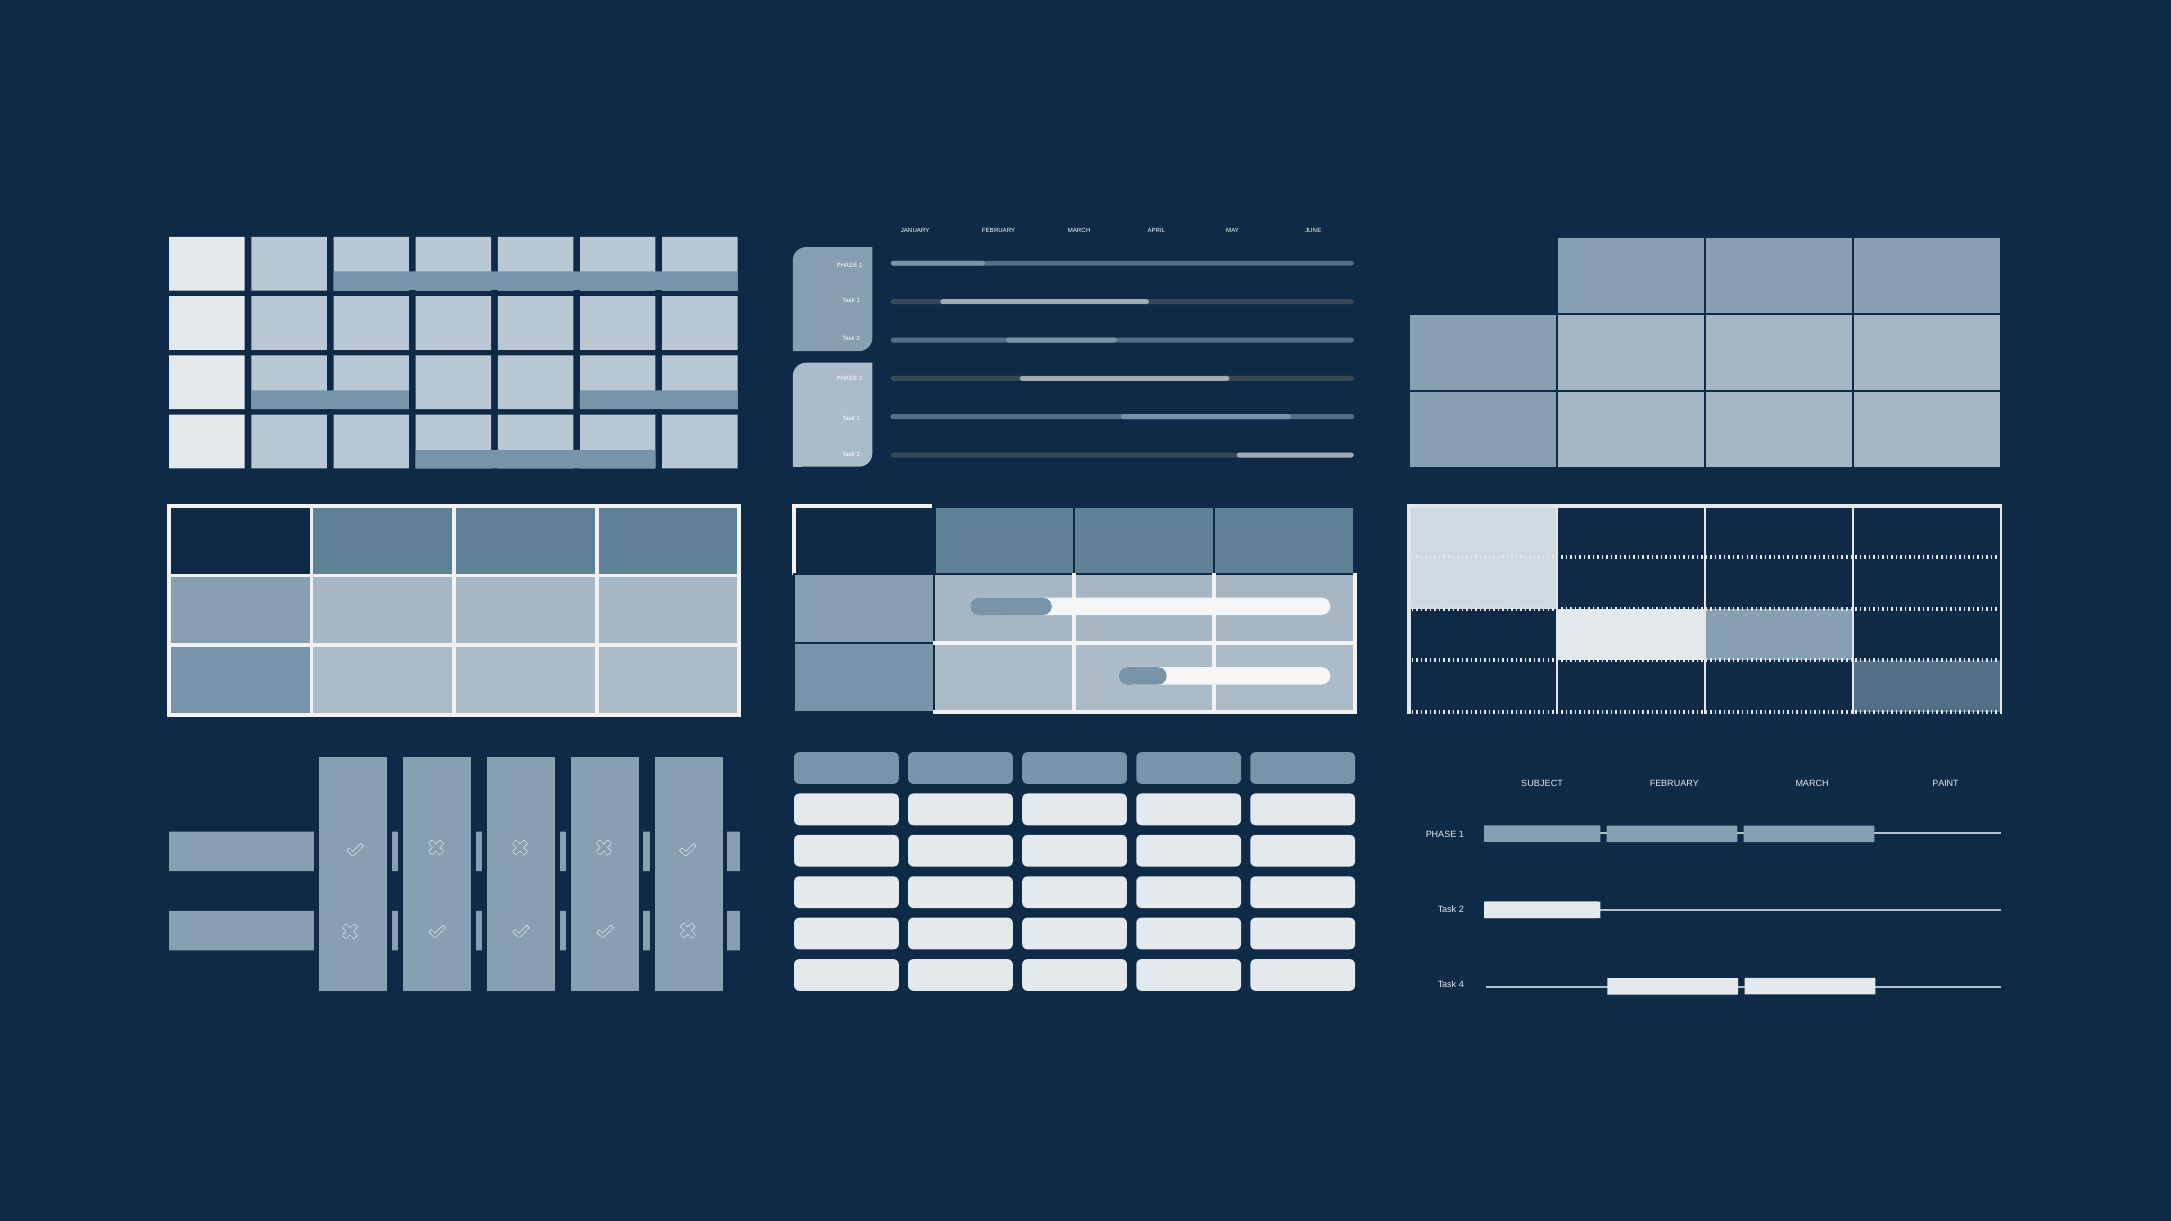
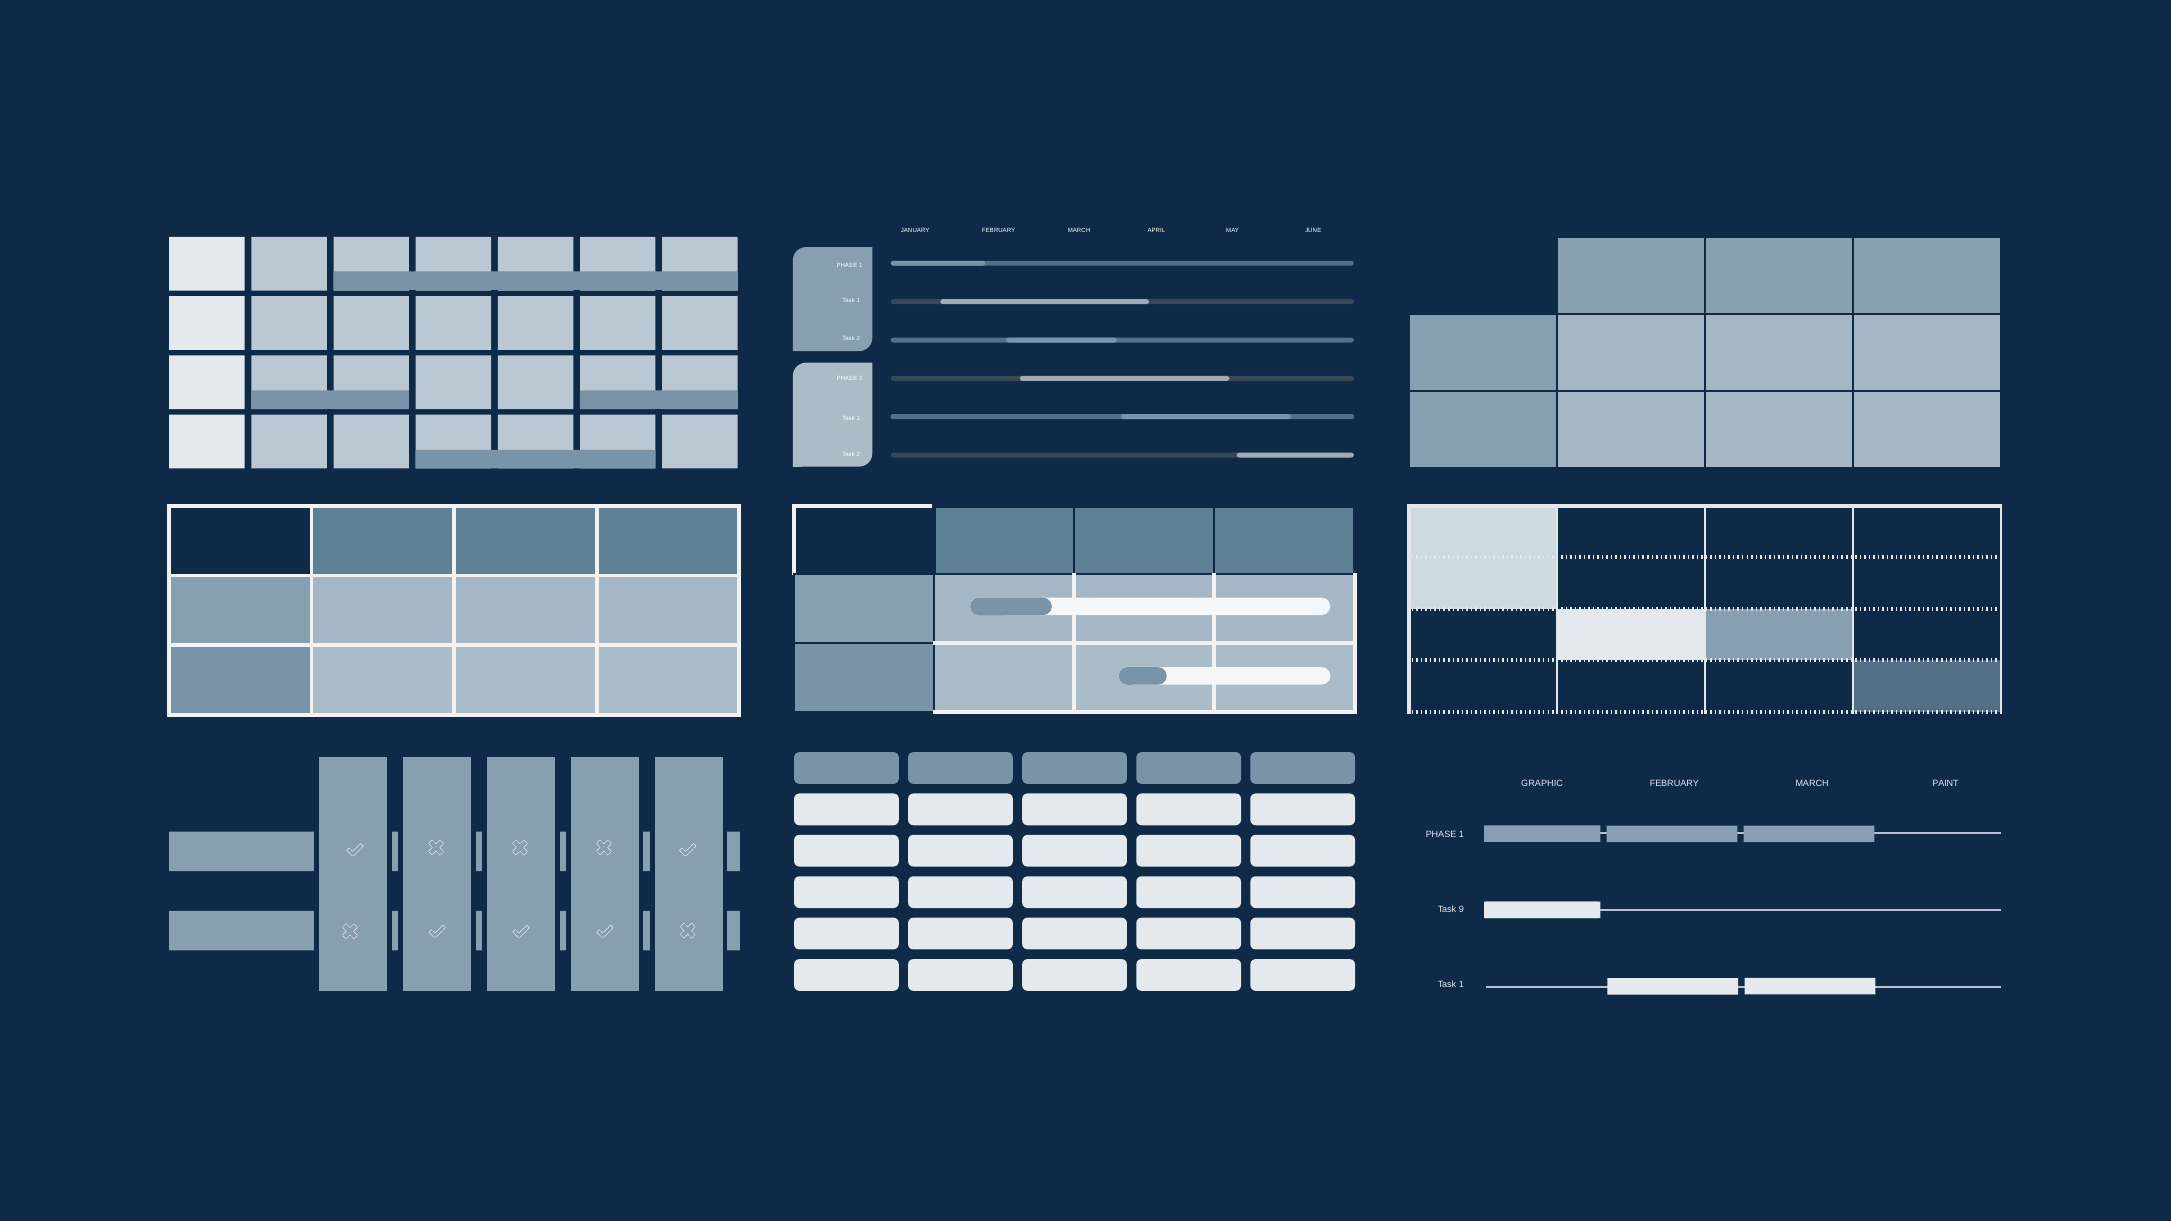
SUBJECT: SUBJECT -> GRAPHIC (1542, 784)
2: 2 -> 9 (1461, 909)
4: 4 -> 1 (1461, 984)
